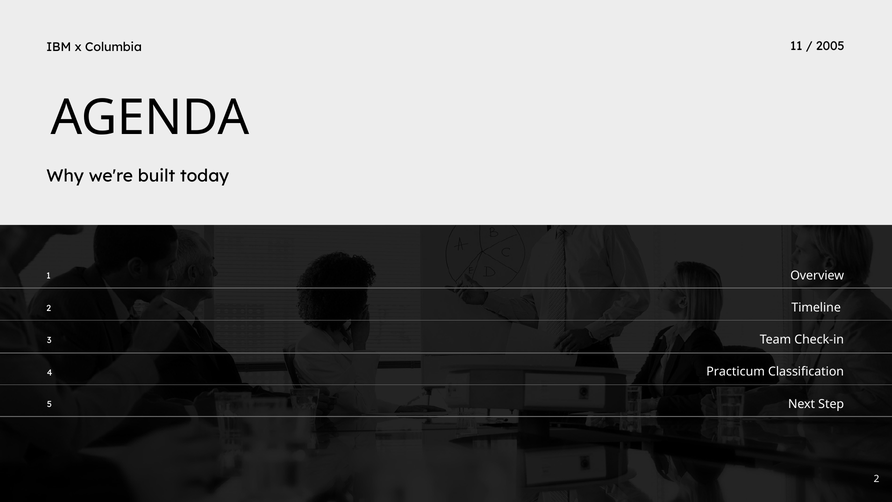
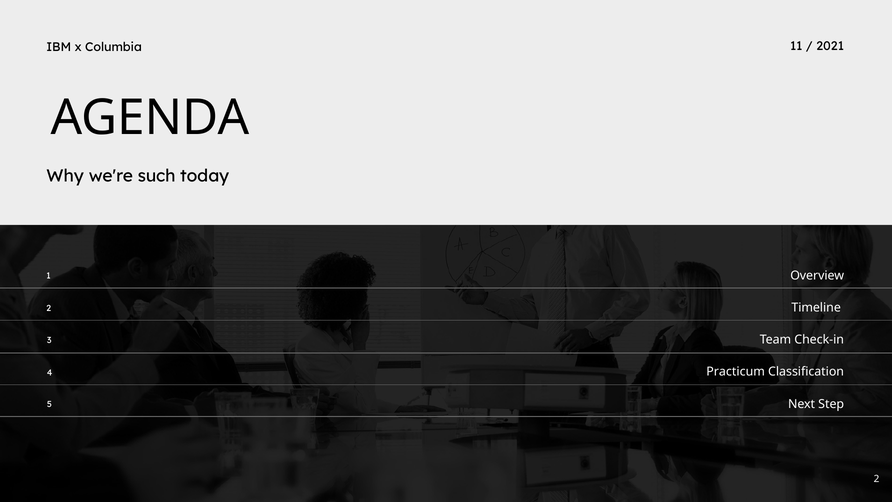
2005: 2005 -> 2021 (830, 46)
built: built -> such (157, 176)
